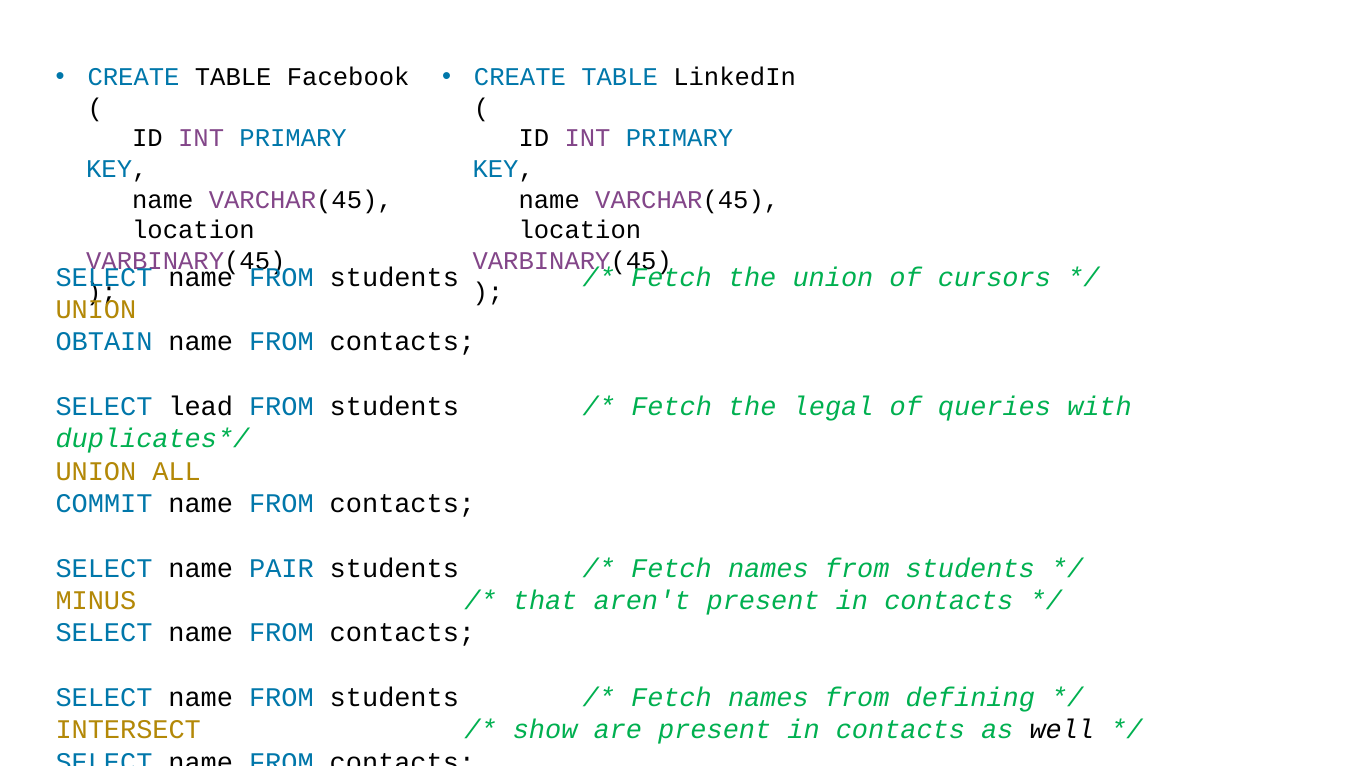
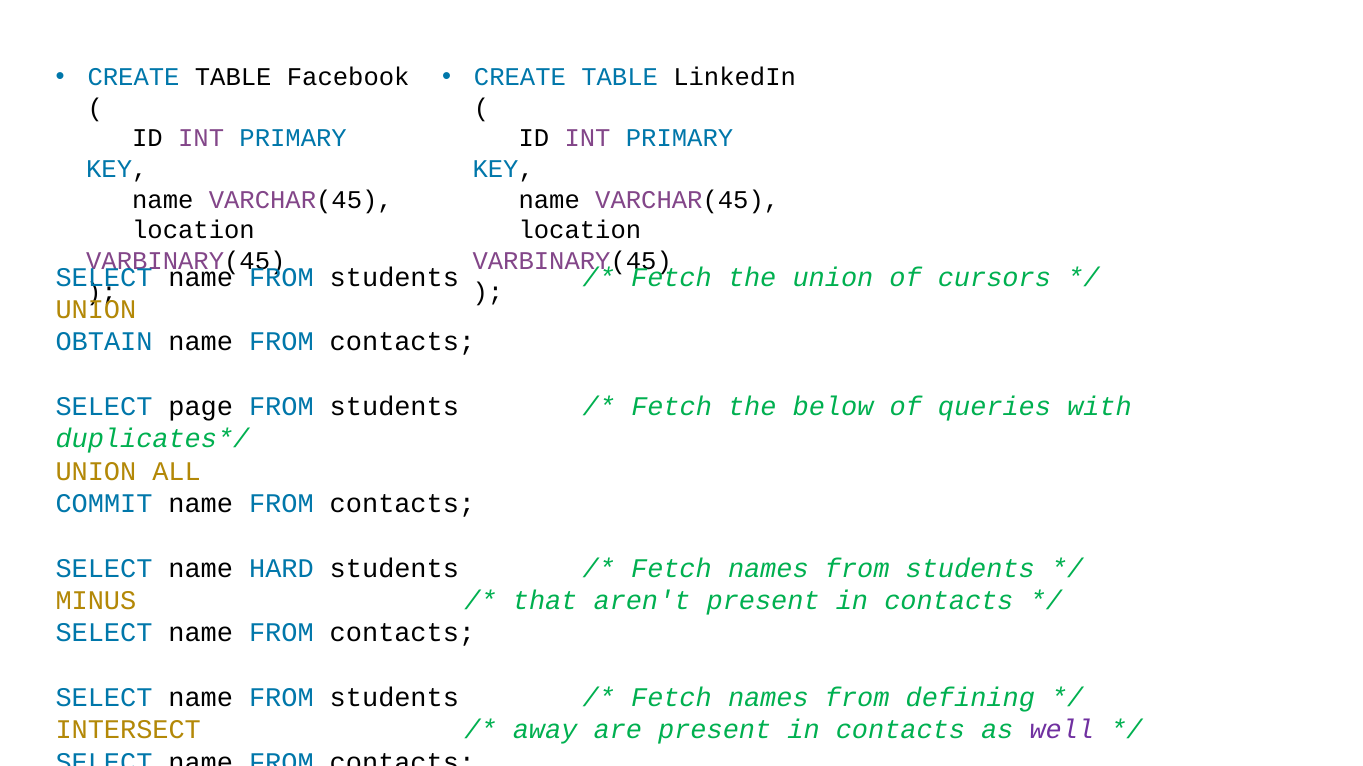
lead: lead -> page (201, 407)
legal: legal -> below (833, 407)
PAIR: PAIR -> HARD (281, 569)
show: show -> away (545, 731)
well colour: black -> purple (1062, 731)
